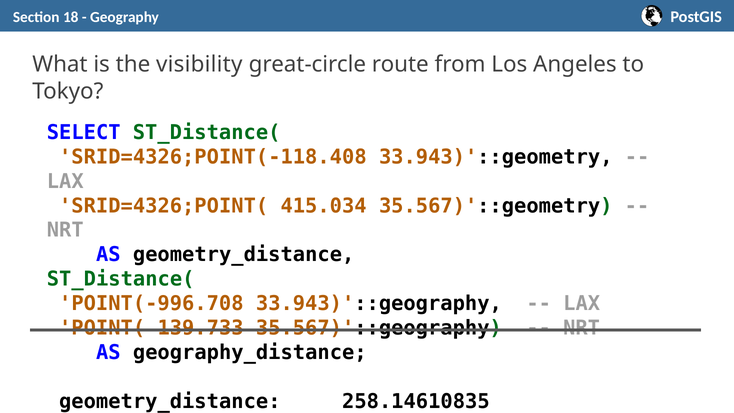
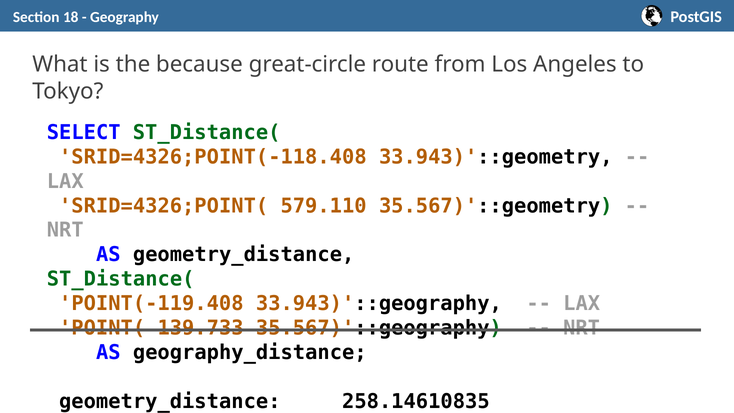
visibility: visibility -> because (199, 64)
415.034: 415.034 -> 579.110 (324, 206)
POINT(-996.708: POINT(-996.708 -> POINT(-119.408 (151, 304)
